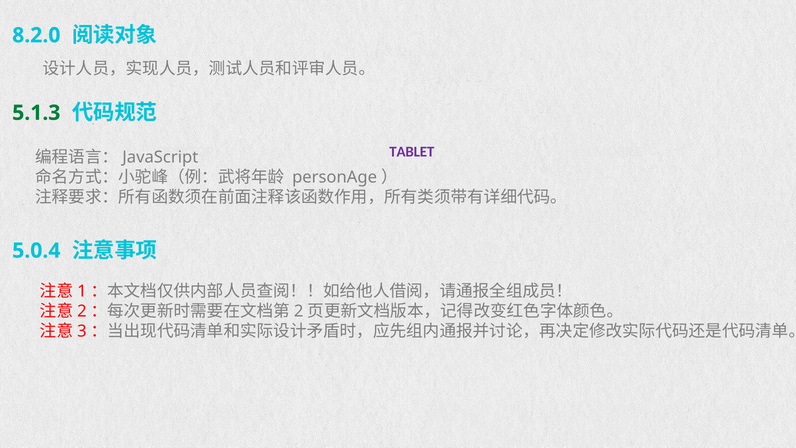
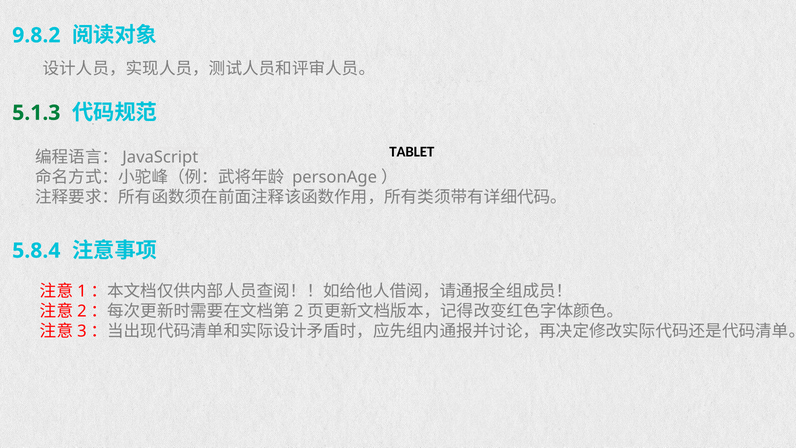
8.2.0: 8.2.0 -> 9.8.2 (36, 35)
TABLET colour: purple -> black (412, 152)
5.0.4: 5.0.4 -> 5.8.4 (36, 251)
